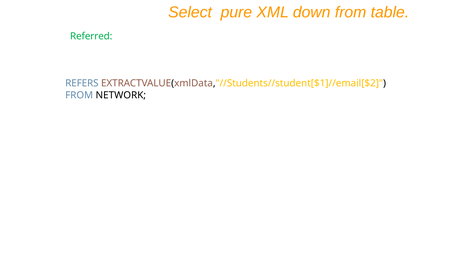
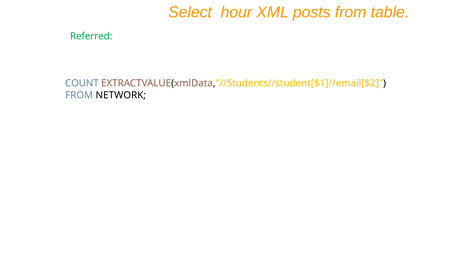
pure: pure -> hour (236, 12)
down: down -> posts (312, 12)
REFERS: REFERS -> COUNT (82, 83)
